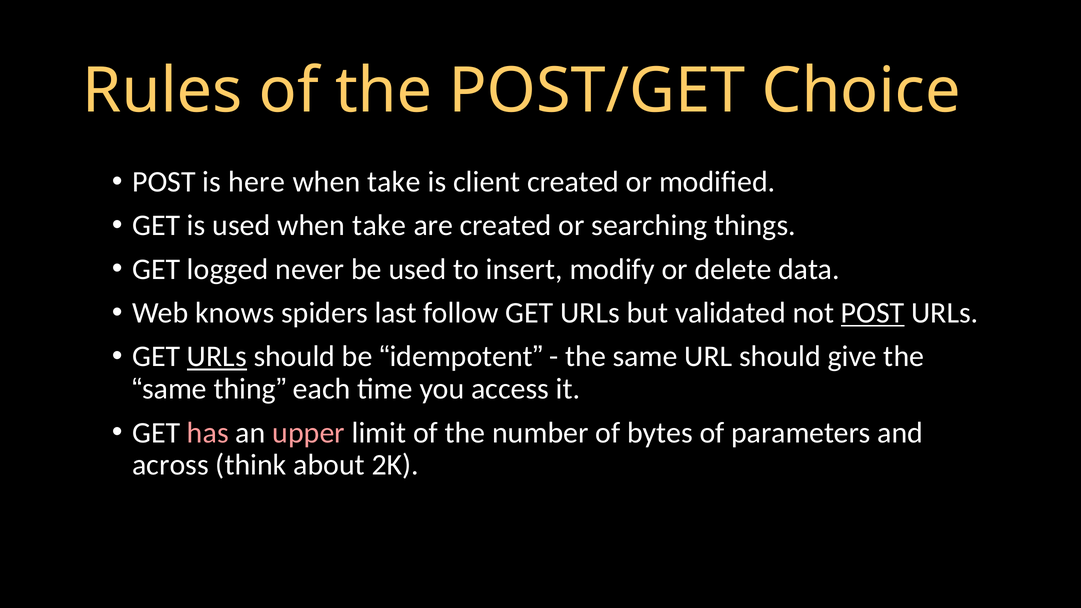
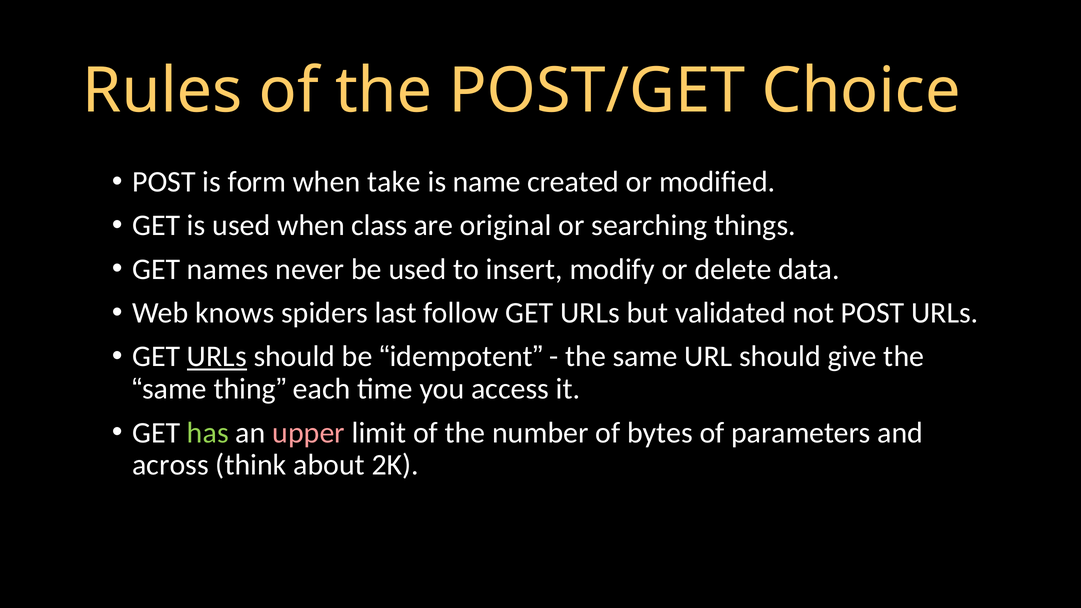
here: here -> form (257, 182)
client: client -> name (487, 182)
used when take: take -> class (379, 226)
are created: created -> original (506, 226)
logged: logged -> names (228, 269)
POST underline: present -> none (873, 313)
has colour: pink -> light green (208, 433)
